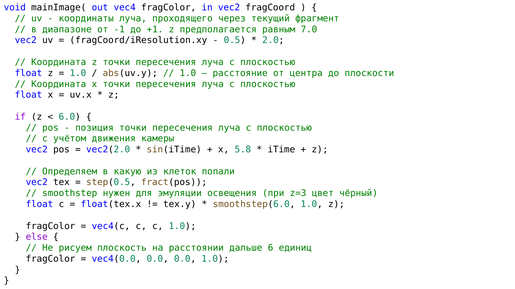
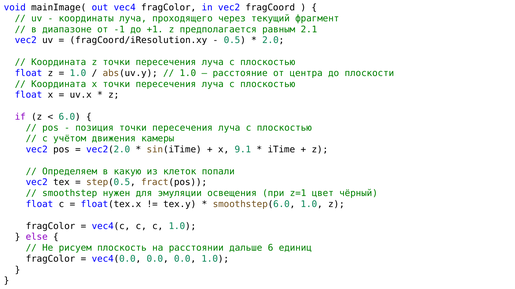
7.0: 7.0 -> 2.1 (309, 29)
5.8: 5.8 -> 9.1 (243, 150)
z=3: z=3 -> z=1 (298, 194)
